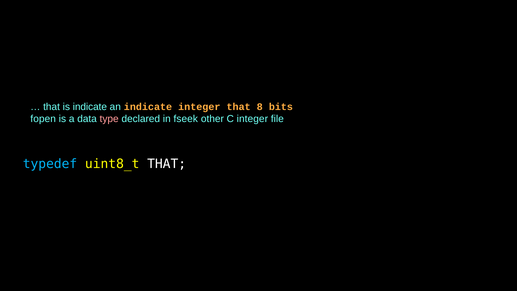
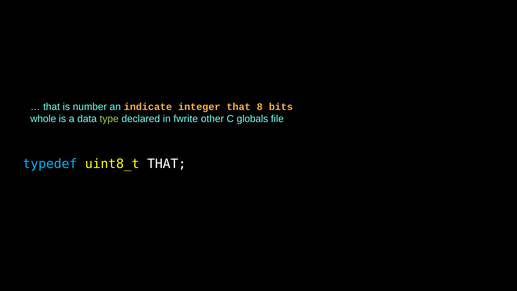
is indicate: indicate -> number (90, 107)
fopen: fopen -> whole (43, 119)
type colour: pink -> light green (109, 119)
fseek: fseek -> fwrite (186, 119)
C integer: integer -> globals (252, 119)
